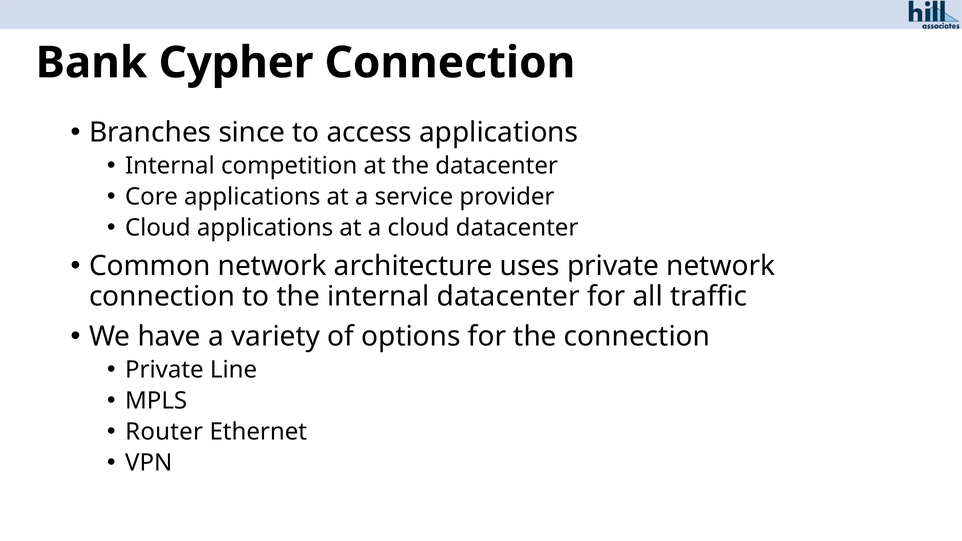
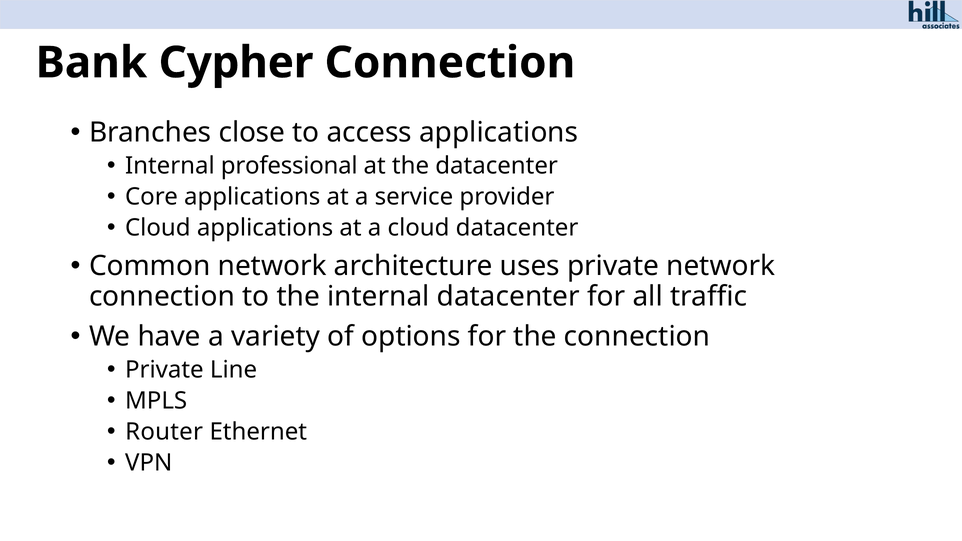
since: since -> close (252, 133)
competition: competition -> professional (289, 166)
